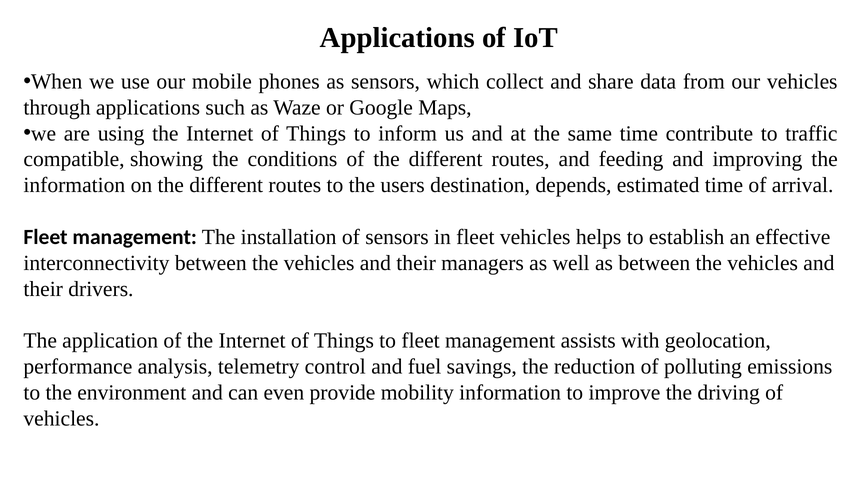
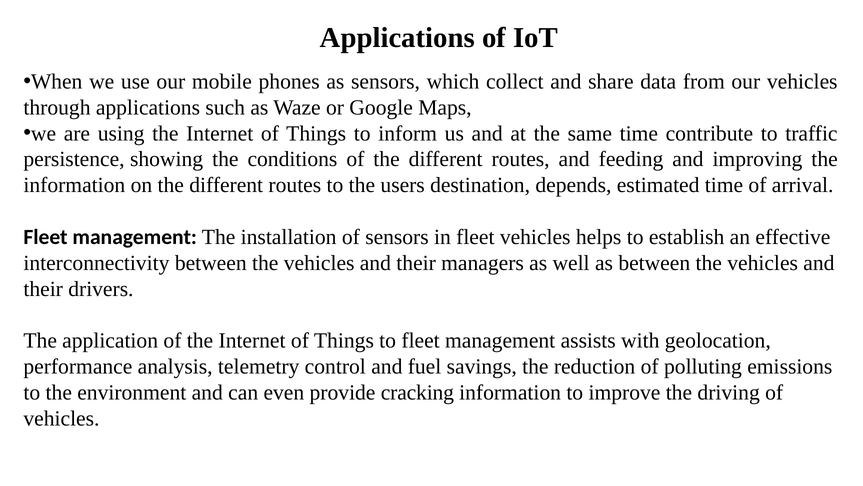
compatible: compatible -> persistence (74, 159)
mobility: mobility -> cracking (417, 392)
